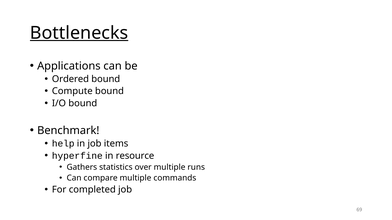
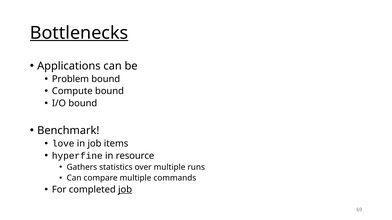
Ordered: Ordered -> Problem (70, 79)
help: help -> love (63, 144)
job underline: none -> present (125, 190)
